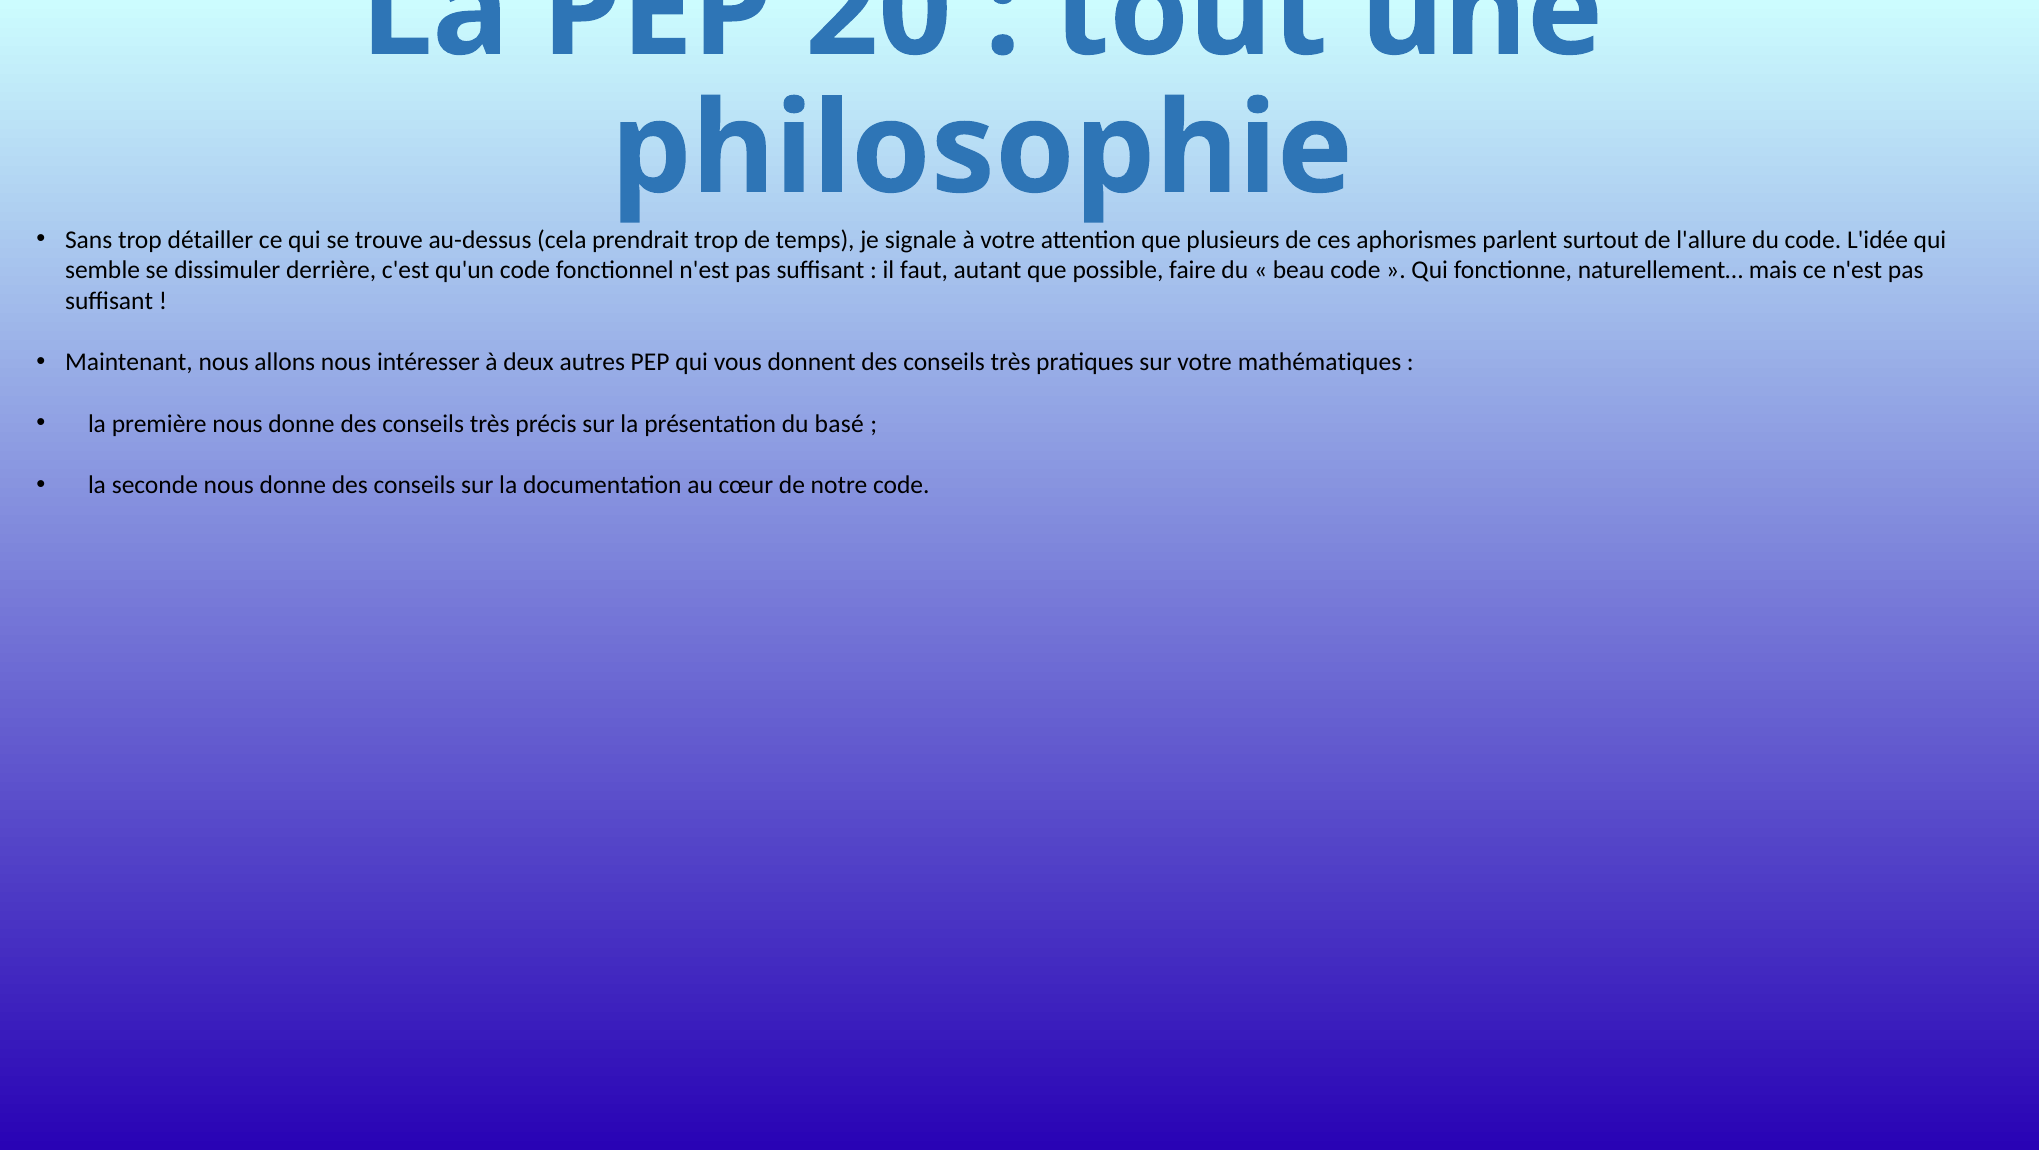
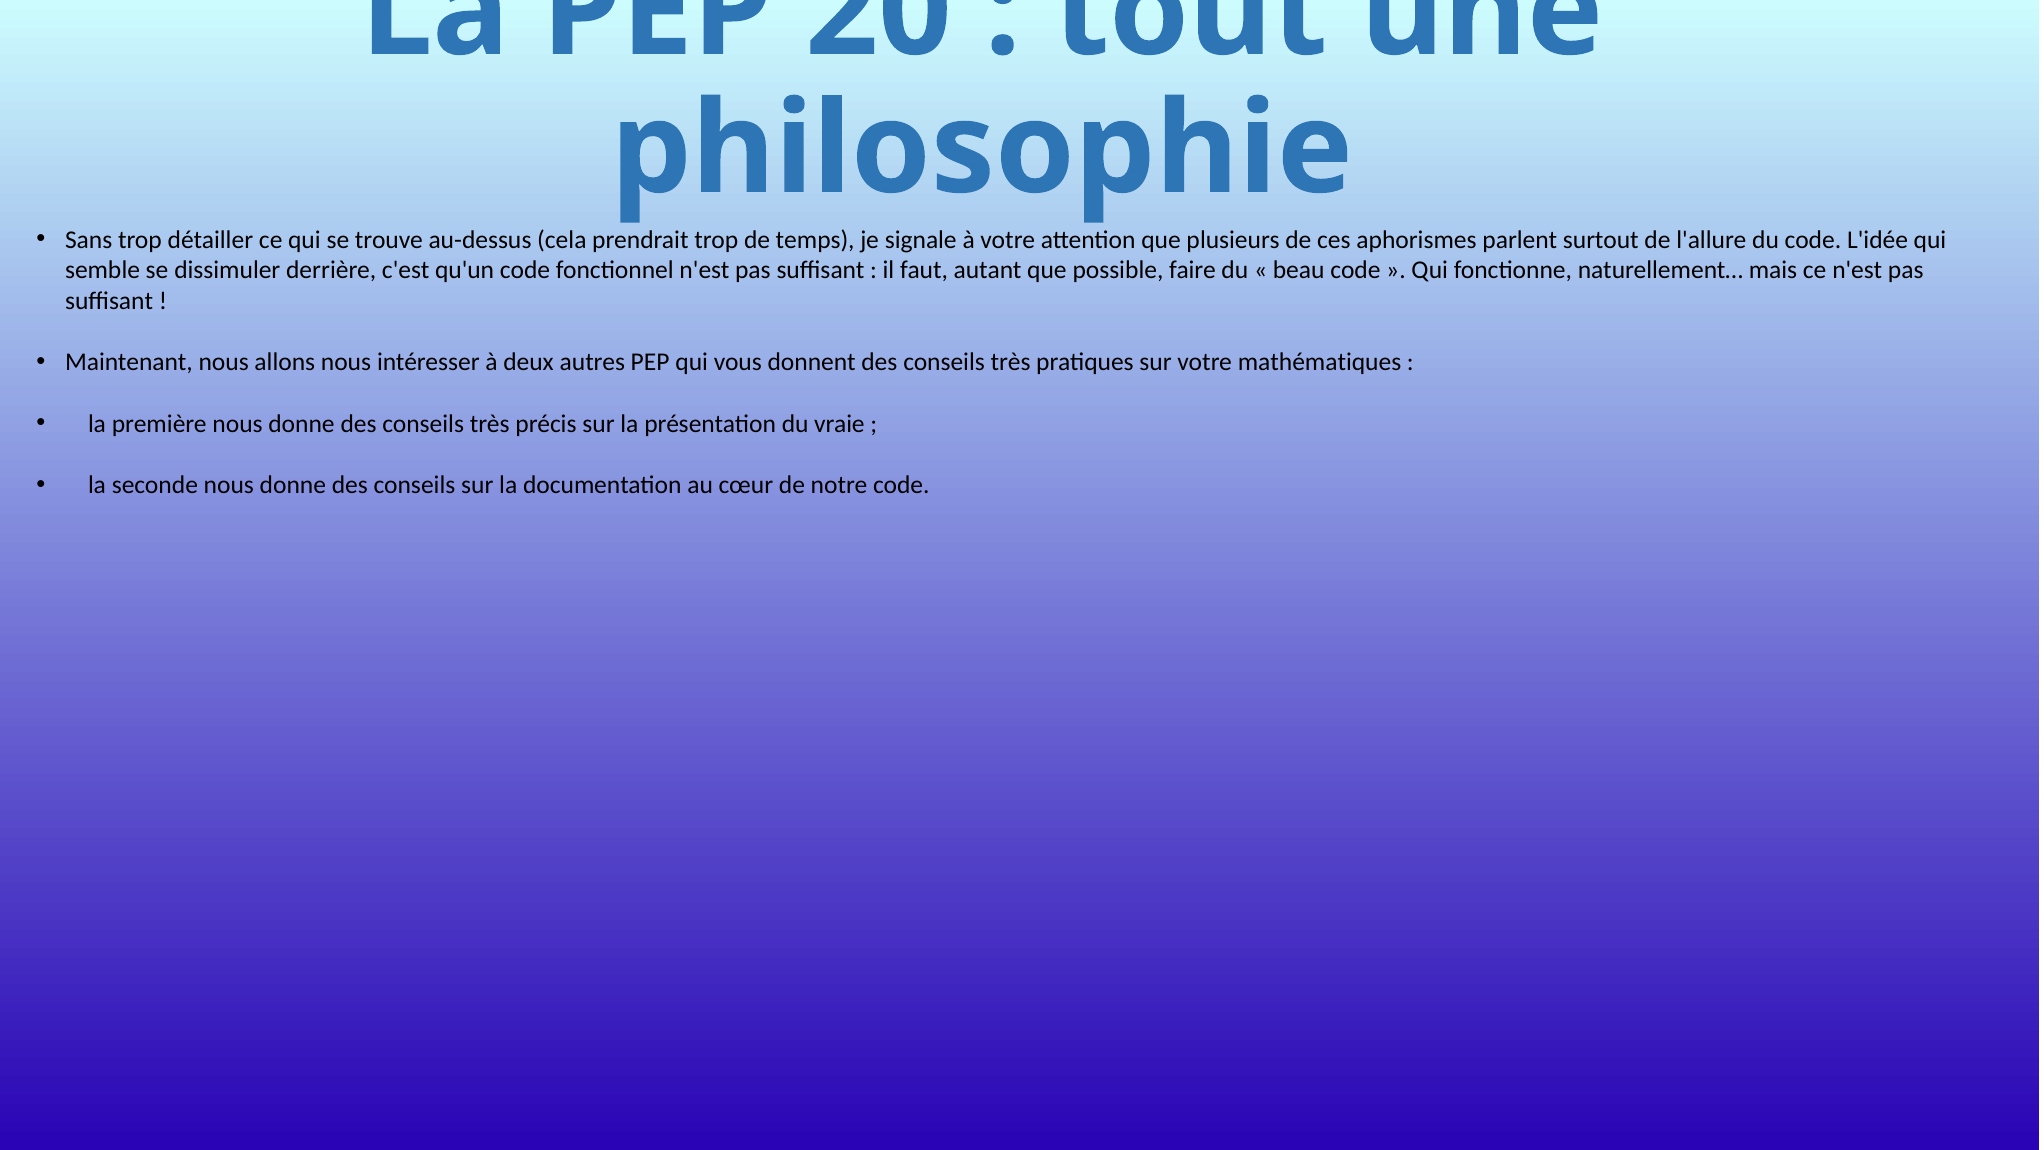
basé: basé -> vraie (839, 424)
